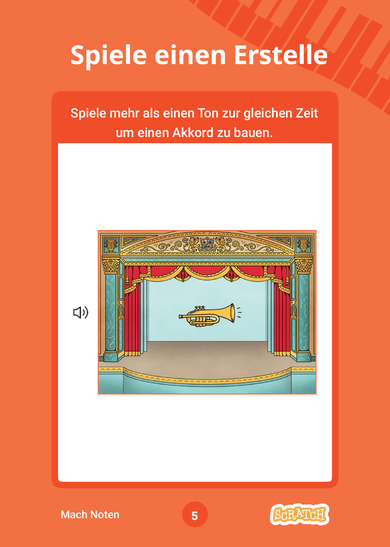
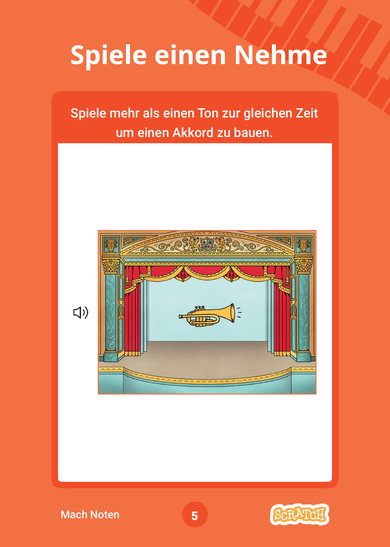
Erstelle: Erstelle -> Nehme (281, 55)
